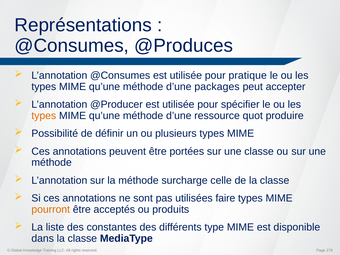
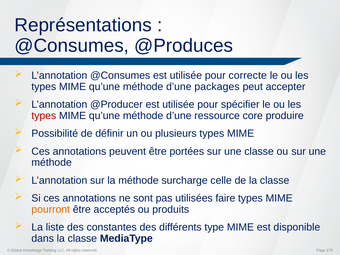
pratique: pratique -> correcte (248, 75)
types colour: orange -> red (44, 116)
quot: quot -> core (253, 116)
